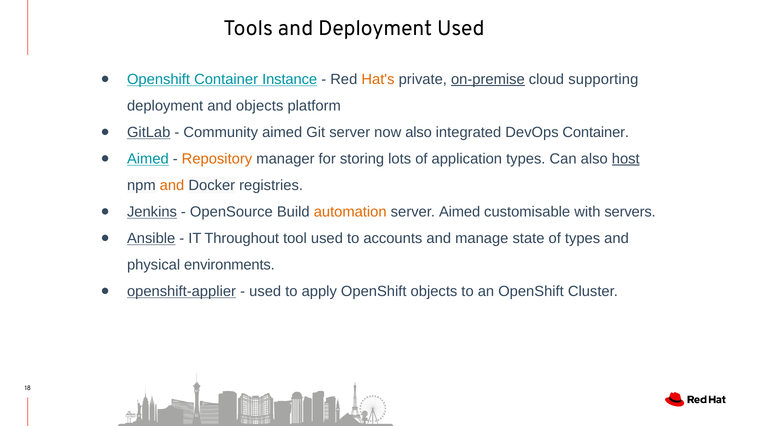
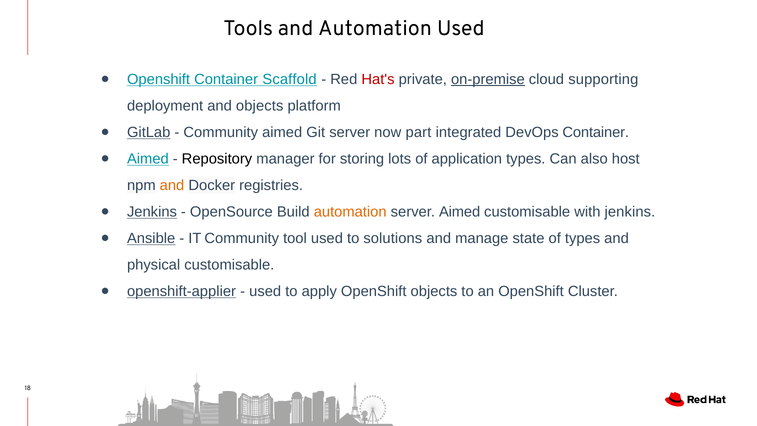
and Deployment: Deployment -> Automation (375, 28)
Instance: Instance -> Scaffold (290, 79)
Hat's colour: orange -> red (378, 79)
now also: also -> part (418, 132)
Repository colour: orange -> black (217, 159)
host underline: present -> none (626, 159)
with servers: servers -> jenkins (630, 212)
IT Throughout: Throughout -> Community (242, 238)
accounts: accounts -> solutions (393, 238)
physical environments: environments -> customisable (229, 265)
